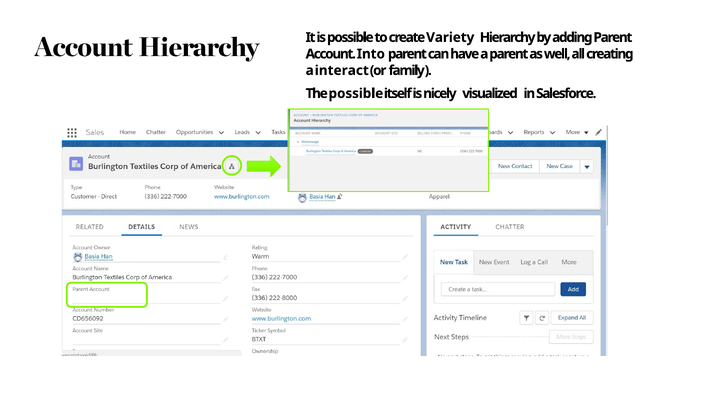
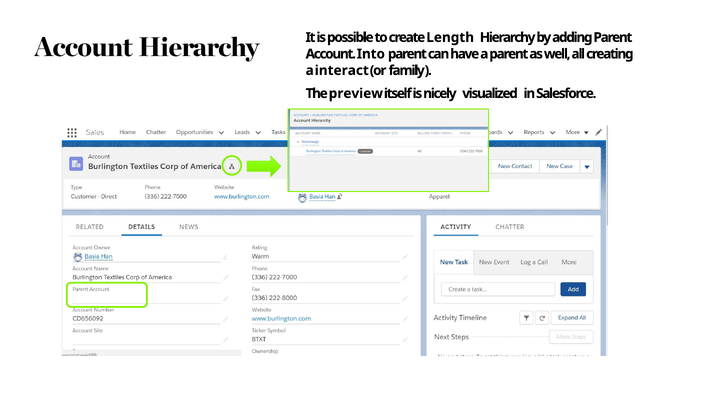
Variety: Variety -> Length (450, 37)
The possible: possible -> preview (356, 93)
